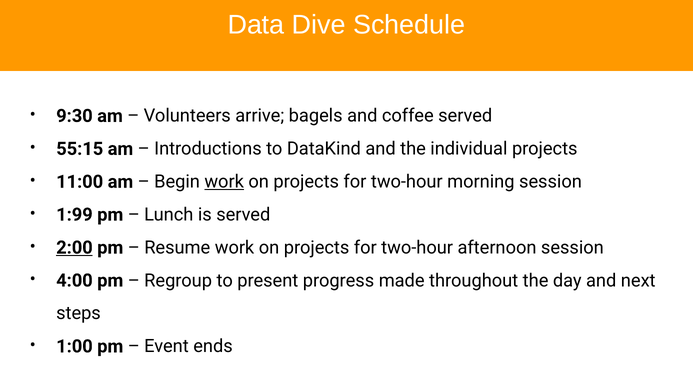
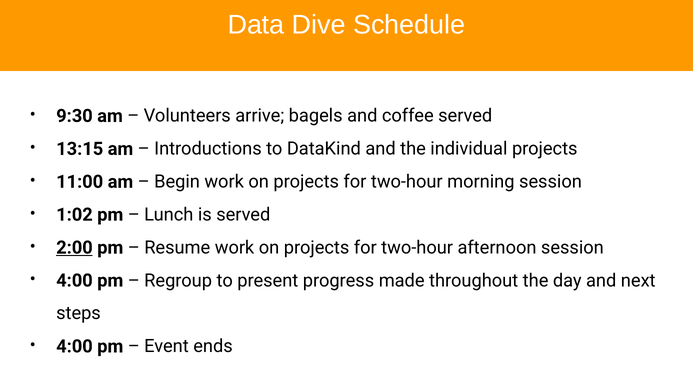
55:15: 55:15 -> 13:15 (80, 149)
work underline: present -> none (224, 182)
1:99: 1:99 -> 1:02 (74, 215)
1:00: 1:00 -> 4:00 (74, 346)
